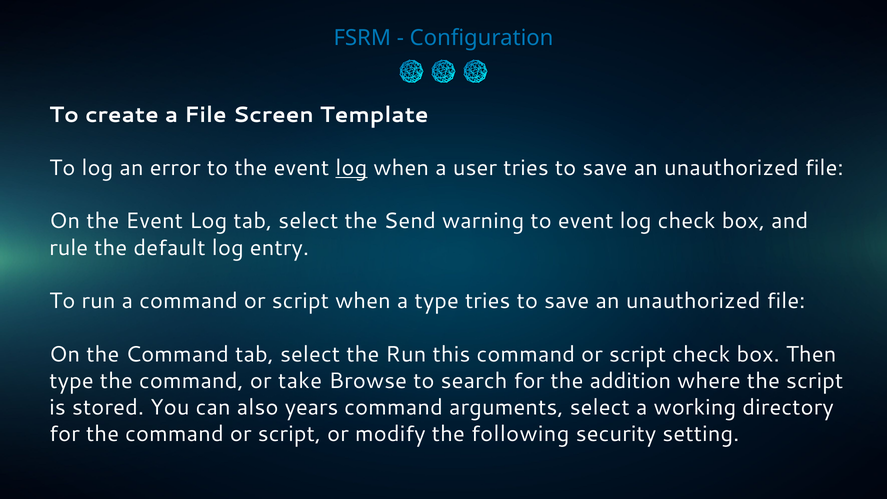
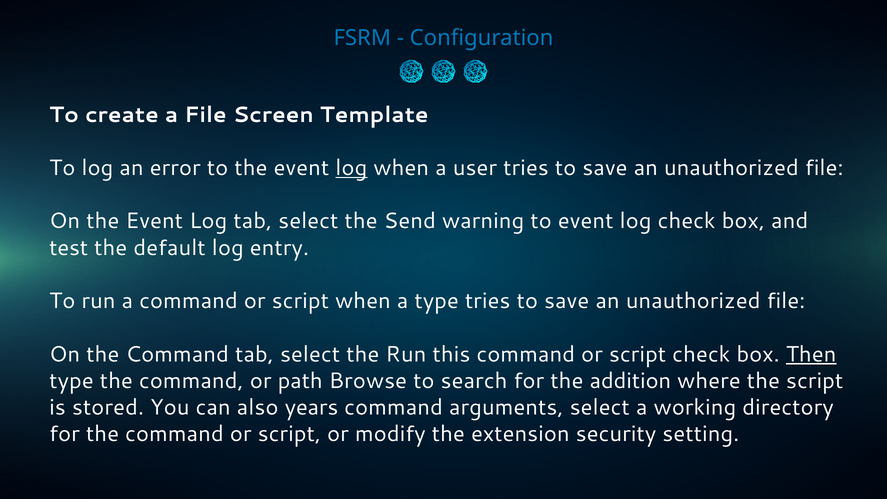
rule: rule -> test (69, 248)
Then underline: none -> present (811, 354)
take: take -> path (300, 381)
following: following -> extension (520, 434)
